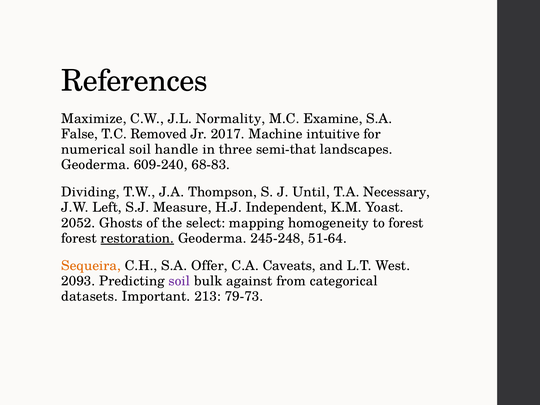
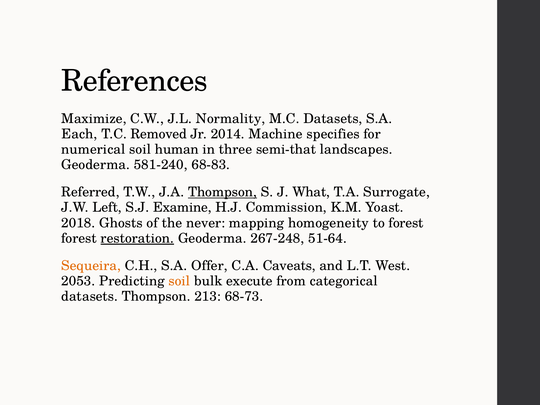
M.C Examine: Examine -> Datasets (333, 119)
False: False -> Each (79, 134)
2017: 2017 -> 2014 (228, 134)
intuitive: intuitive -> specifies (333, 134)
handle: handle -> human (177, 149)
609-240: 609-240 -> 581-240 (161, 165)
Dividing: Dividing -> Referred (90, 192)
Thompson underline: none -> present (222, 192)
Until: Until -> What (311, 192)
Necessary: Necessary -> Surrogate (397, 192)
Measure: Measure -> Examine (182, 208)
Independent: Independent -> Commission (286, 208)
2052: 2052 -> 2018 (78, 223)
select: select -> never (206, 223)
245-248: 245-248 -> 267-248 (277, 238)
2093: 2093 -> 2053 (78, 281)
soil colour: purple -> orange (179, 281)
against: against -> execute (249, 281)
datasets Important: Important -> Thompson (156, 296)
79-73: 79-73 -> 68-73 (244, 296)
